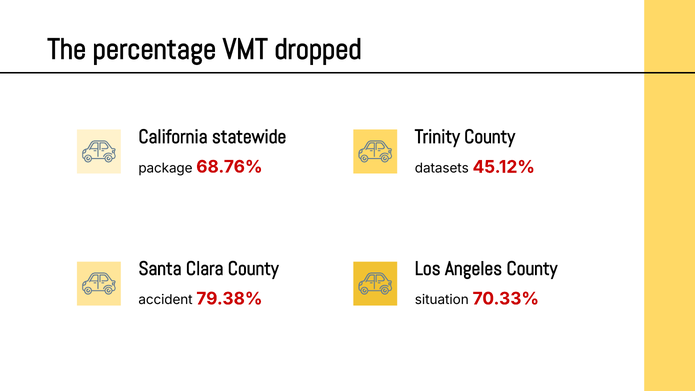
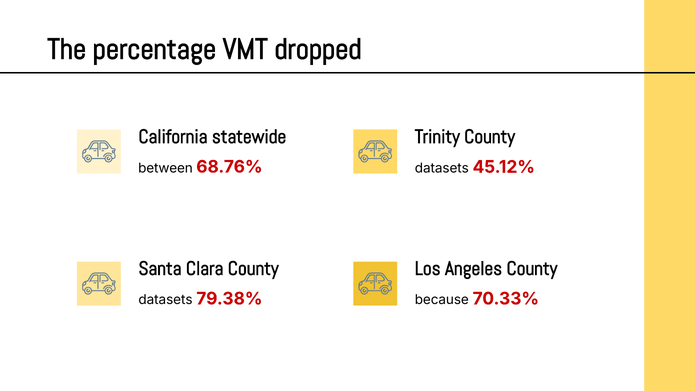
package: package -> between (166, 168)
accident: accident -> datasets (165, 300)
situation: situation -> because (442, 300)
